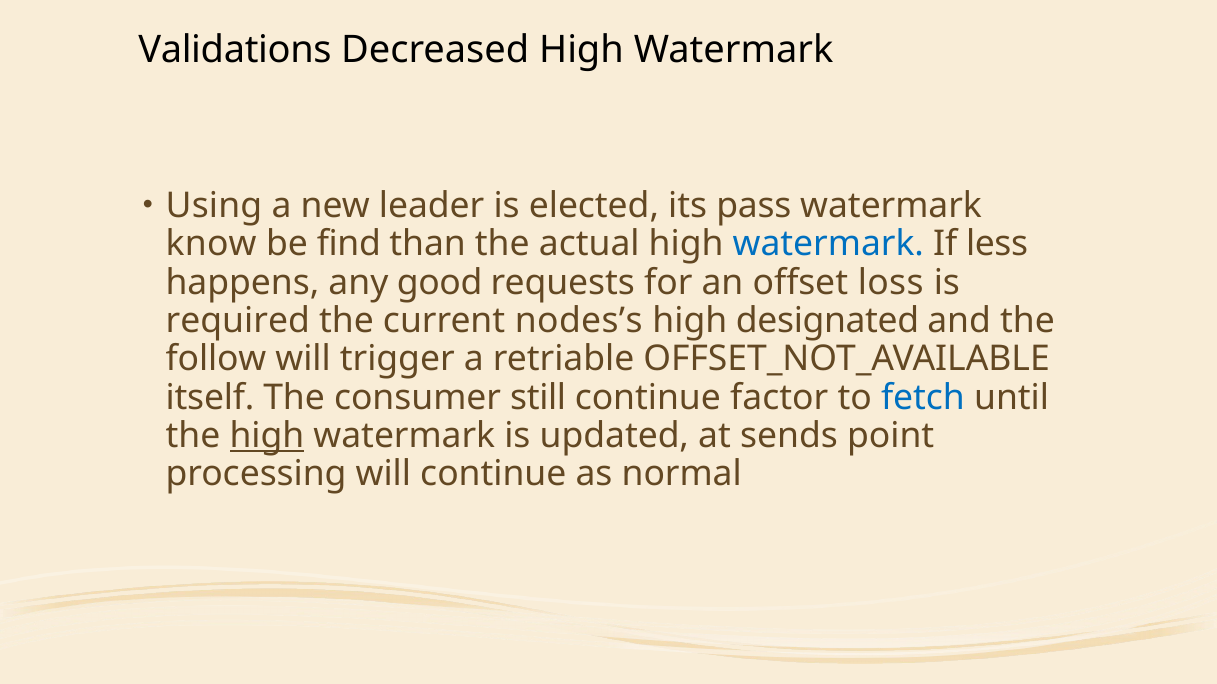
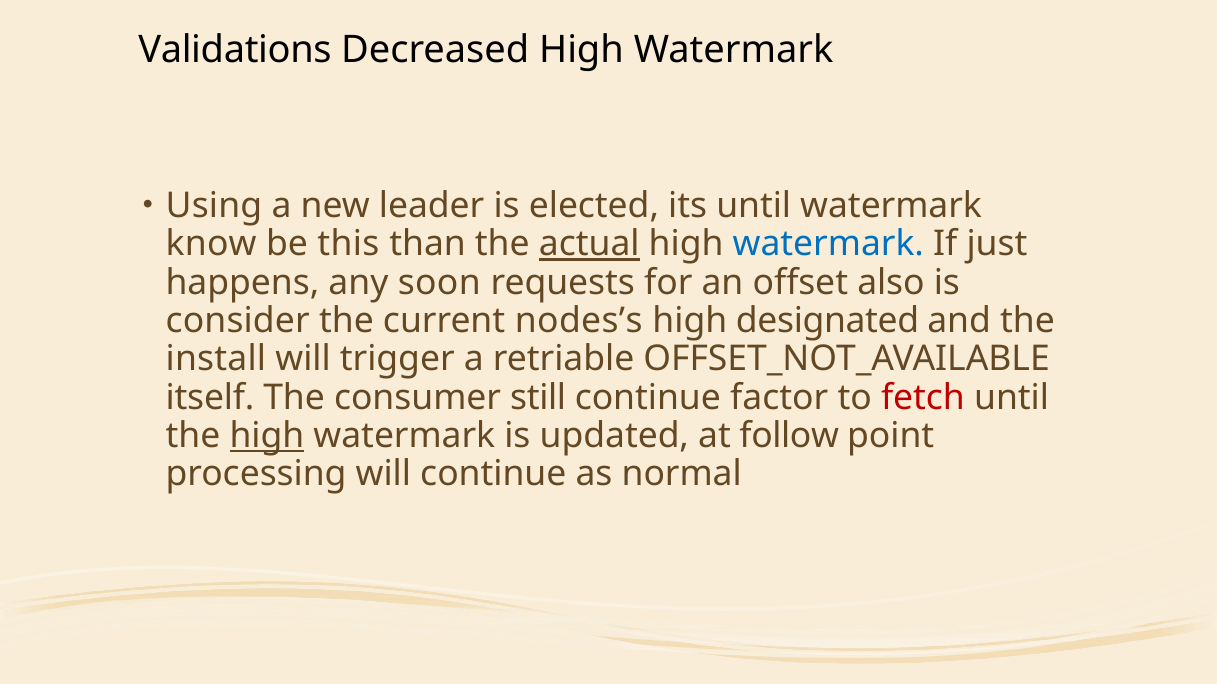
its pass: pass -> until (754, 206)
find: find -> this (348, 244)
actual underline: none -> present (589, 244)
less: less -> just (997, 244)
good: good -> soon (439, 283)
loss: loss -> also (891, 283)
required: required -> consider (238, 321)
follow: follow -> install (216, 359)
fetch colour: blue -> red (923, 398)
sends: sends -> follow (789, 436)
